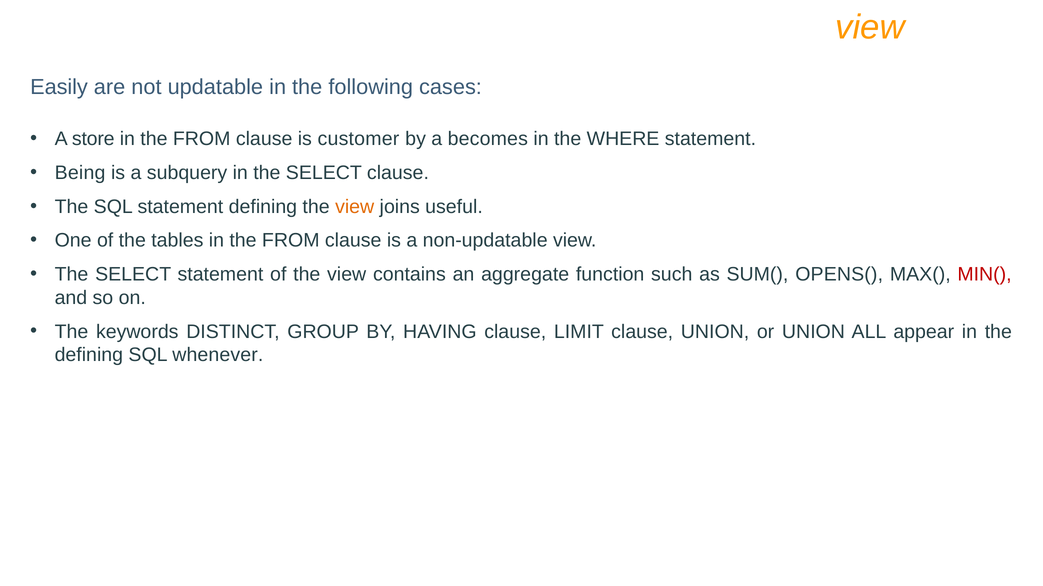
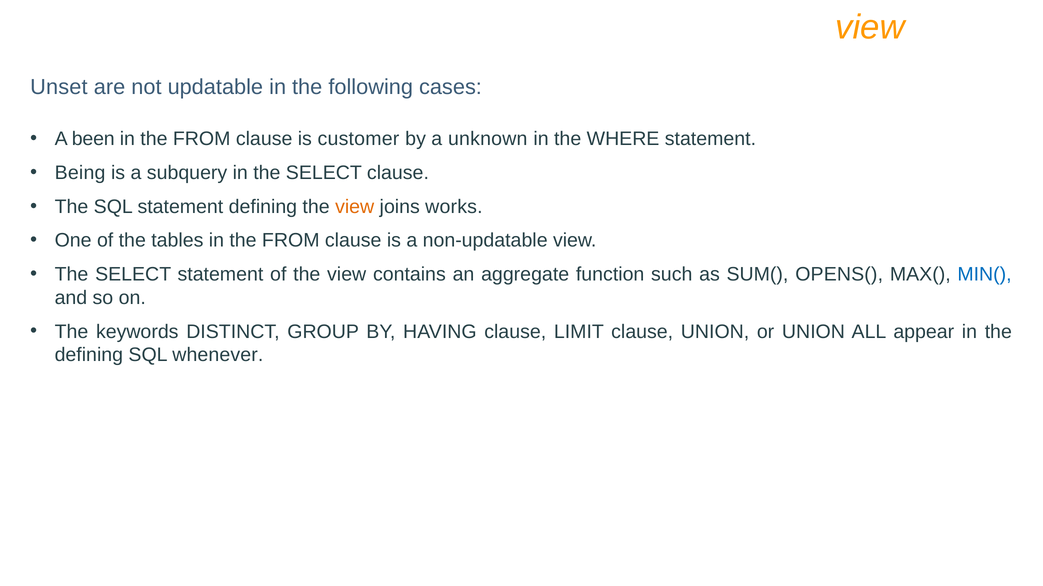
Easily: Easily -> Unset (59, 87)
store: store -> been (93, 139)
becomes: becomes -> unknown (488, 139)
useful: useful -> works (454, 207)
MIN( colour: red -> blue (985, 275)
